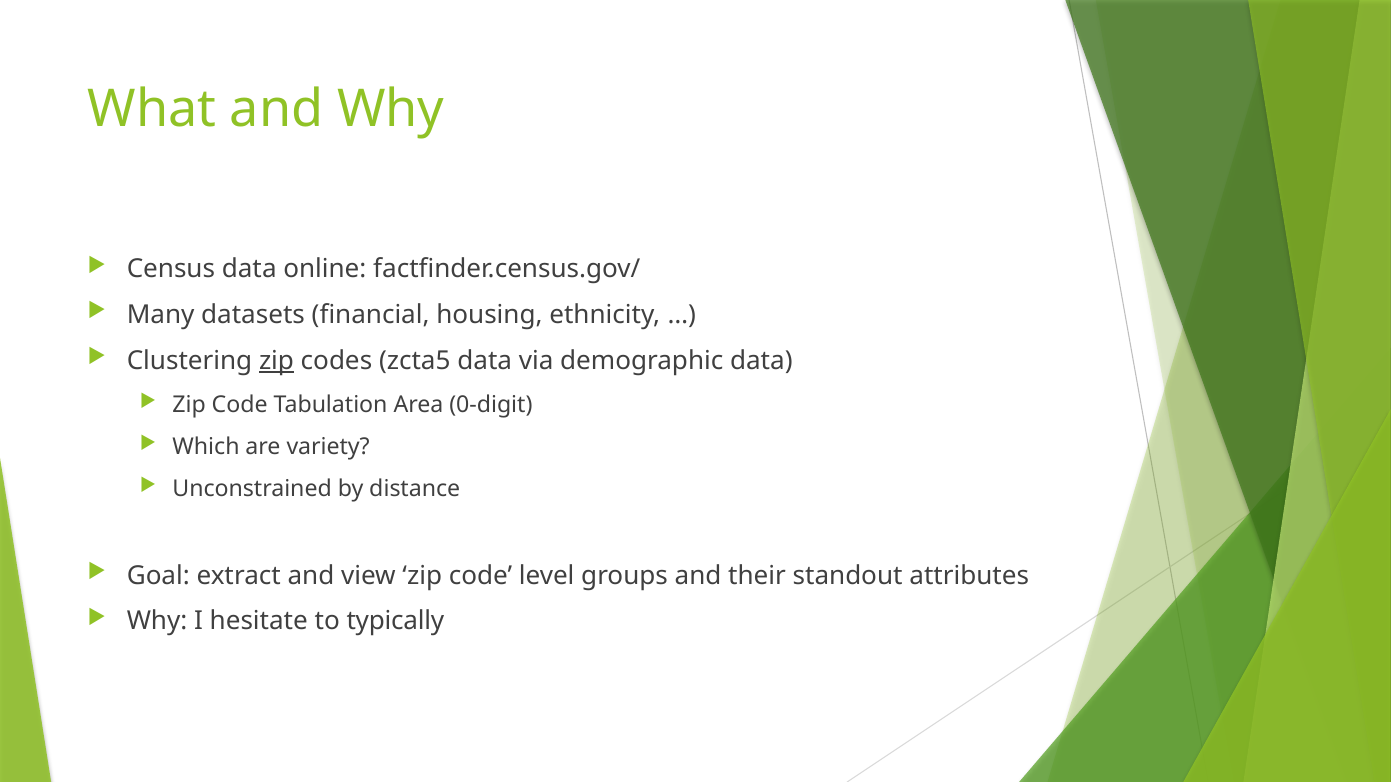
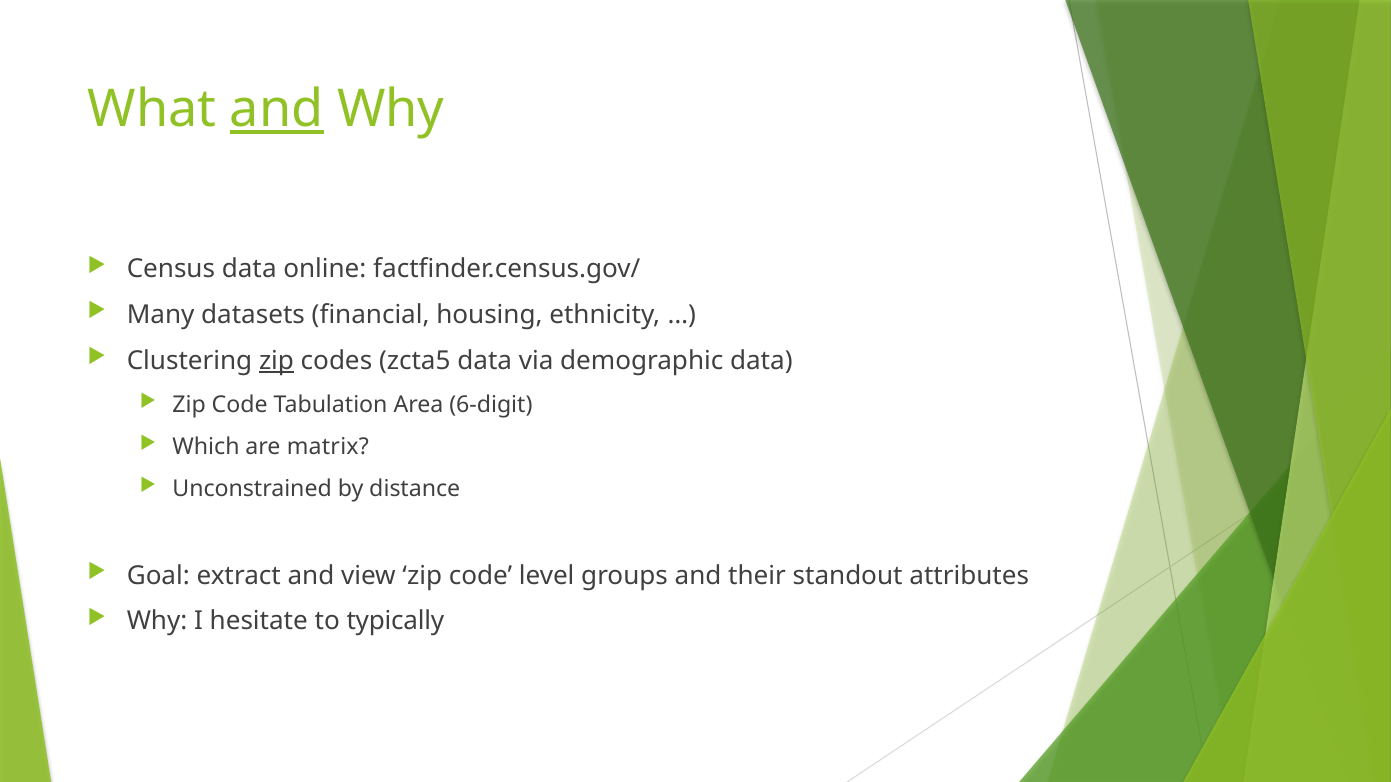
and underline: none -> present (277, 110)
0-digit: 0-digit -> 6-digit (491, 405)
variety: variety -> matrix (328, 447)
